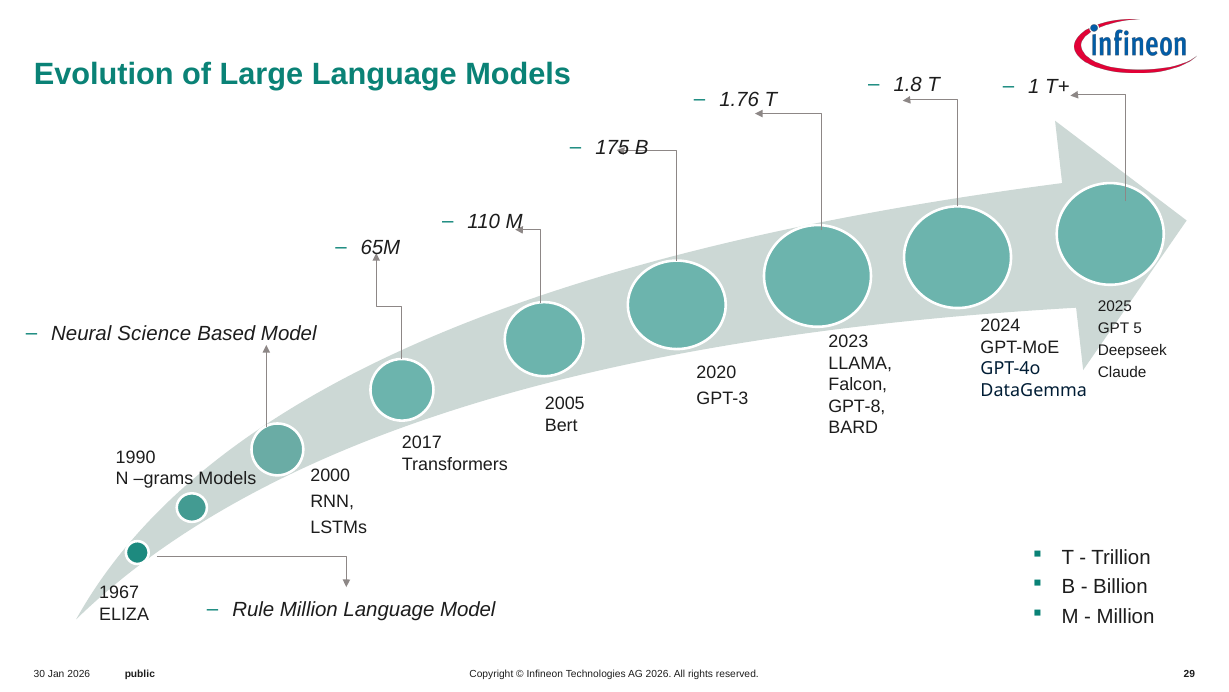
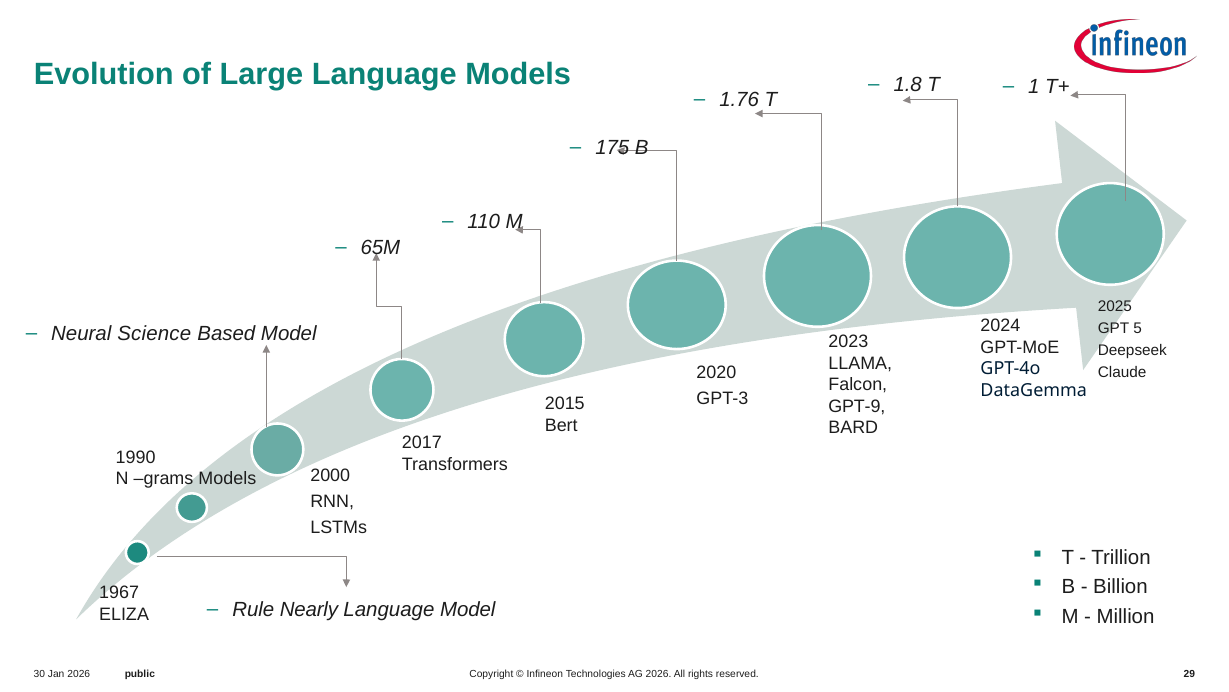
2005: 2005 -> 2015 (565, 403)
GPT-8: GPT-8 -> GPT-9 (857, 406)
Rule Million: Million -> Nearly (309, 609)
